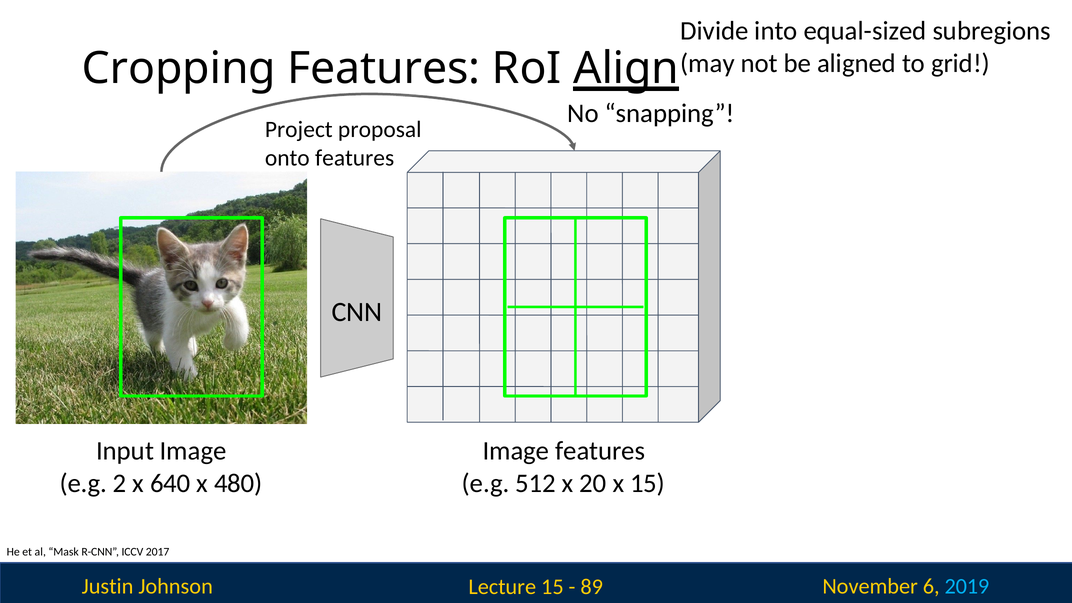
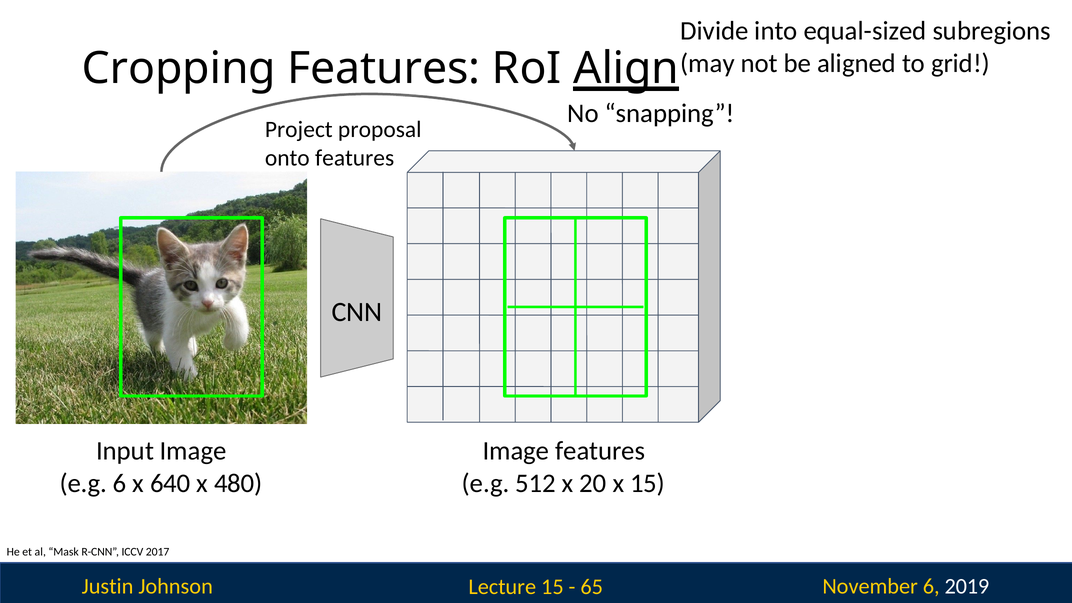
e.g 2: 2 -> 6 (120, 483)
89: 89 -> 65 (592, 587)
2019 colour: light blue -> white (967, 587)
